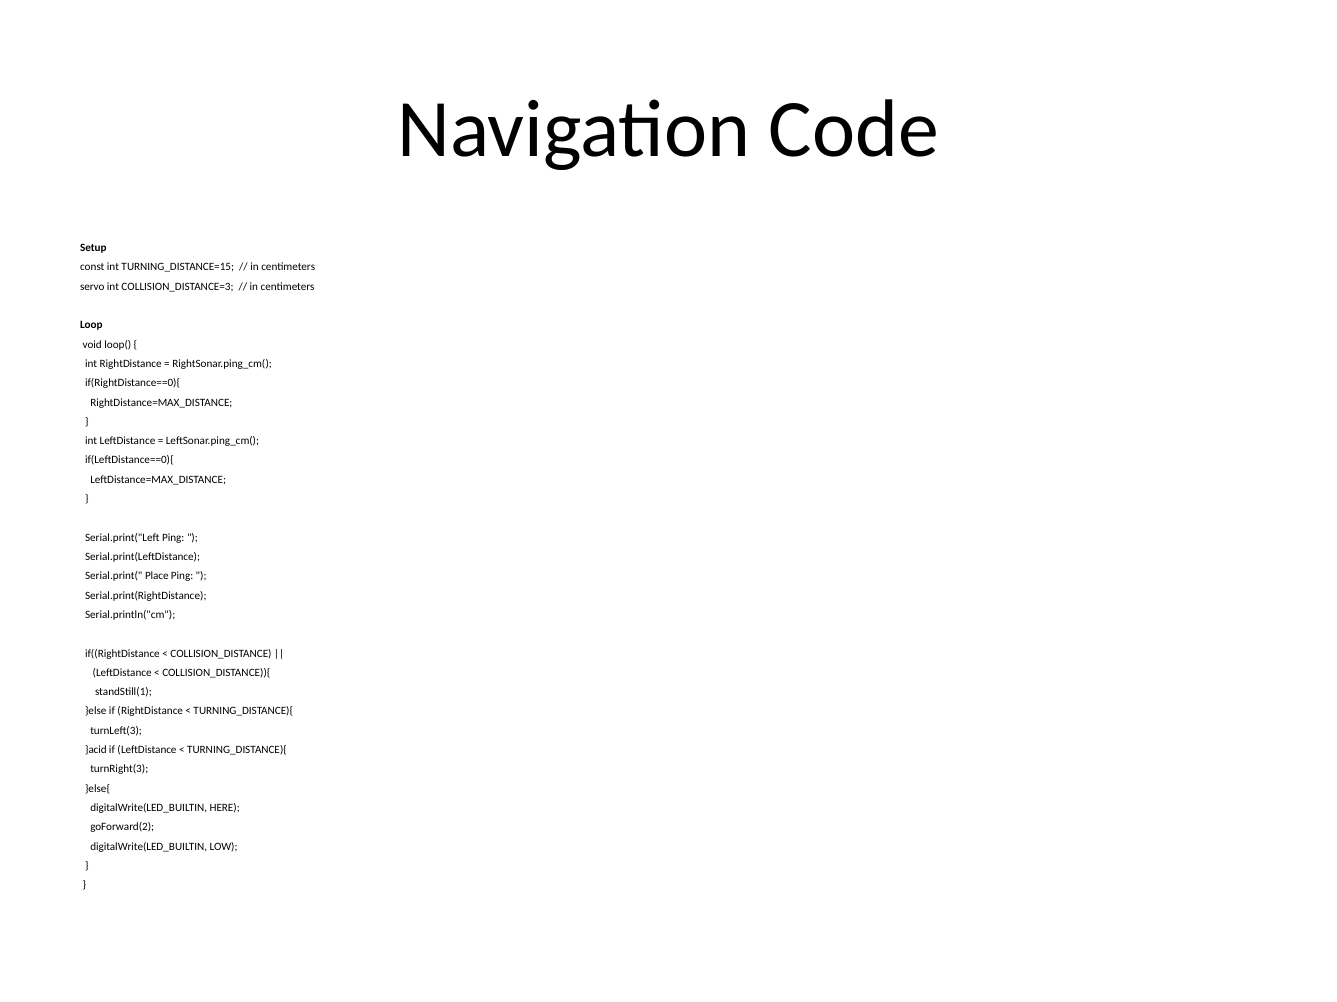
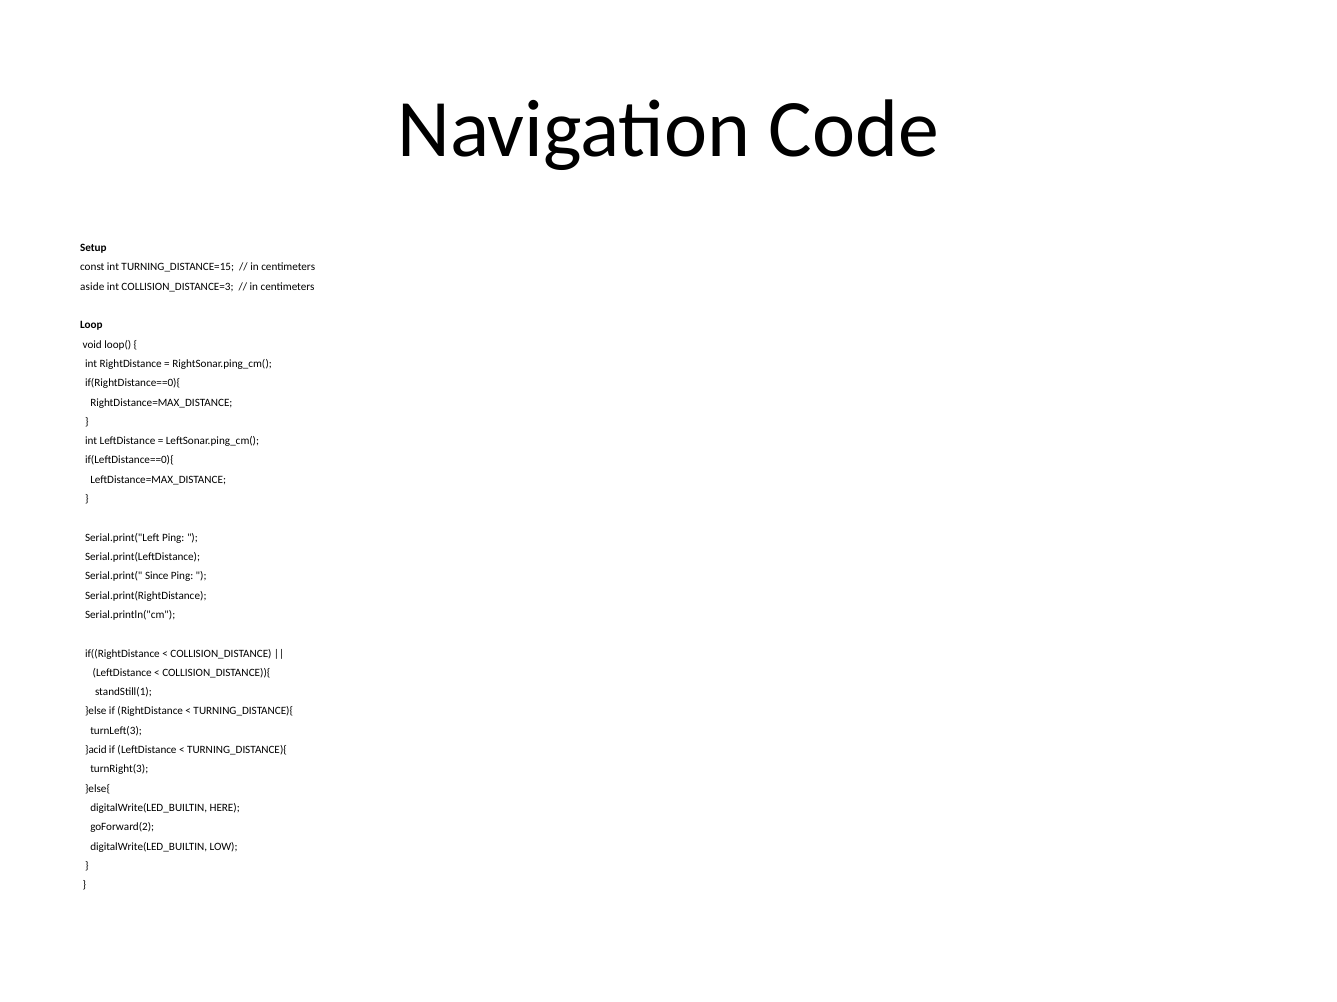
servo: servo -> aside (92, 287)
Place: Place -> Since (157, 577)
